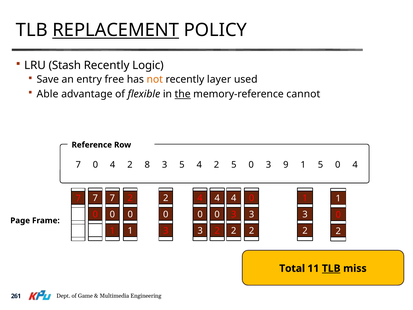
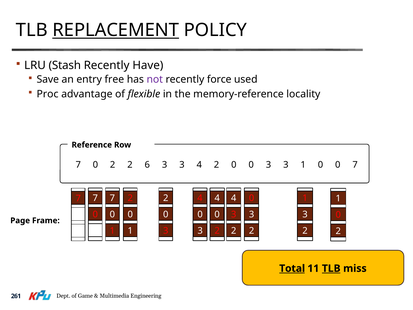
Logic: Logic -> Have (148, 65)
not colour: orange -> purple (155, 79)
layer: layer -> force (219, 79)
Able: Able -> Proc (48, 94)
the underline: present -> none (183, 94)
cannot: cannot -> locality (303, 94)
7 0 4: 4 -> 2 (113, 165)
8: 8 -> 6 (147, 165)
5: 5 -> 3 (182, 165)
4 2 5: 5 -> 0 (234, 165)
9: 9 -> 3 (286, 165)
3 1 5: 5 -> 0 (320, 165)
4: 4 -> 7 (355, 165)
Total underline: none -> present (292, 268)
